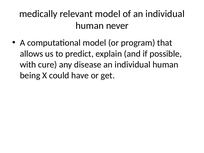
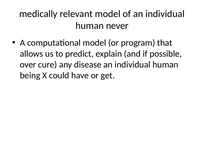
with: with -> over (28, 65)
